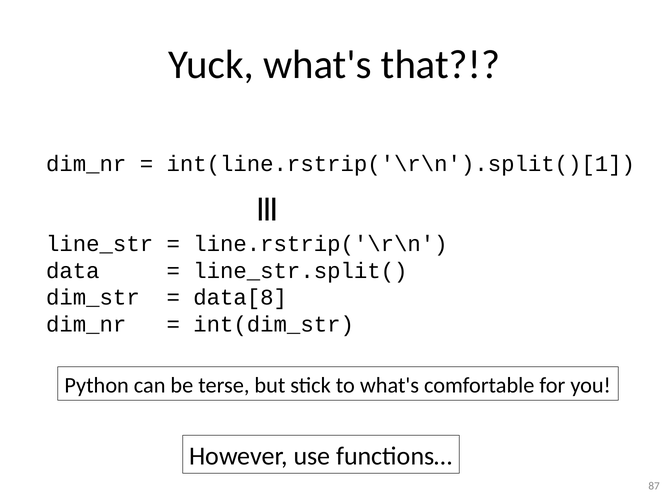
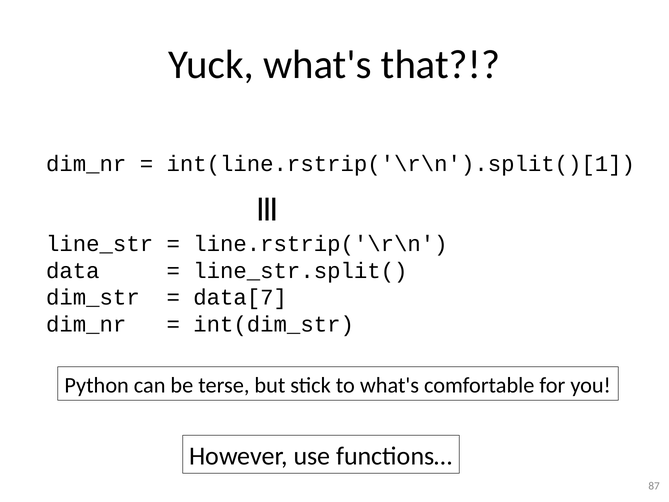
data[8: data[8 -> data[7 (240, 297)
